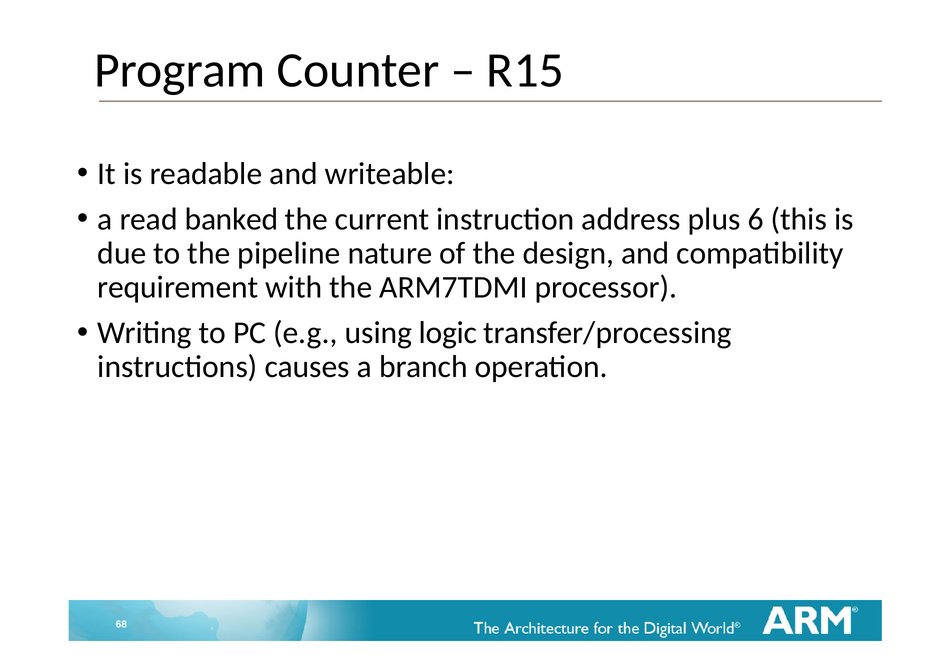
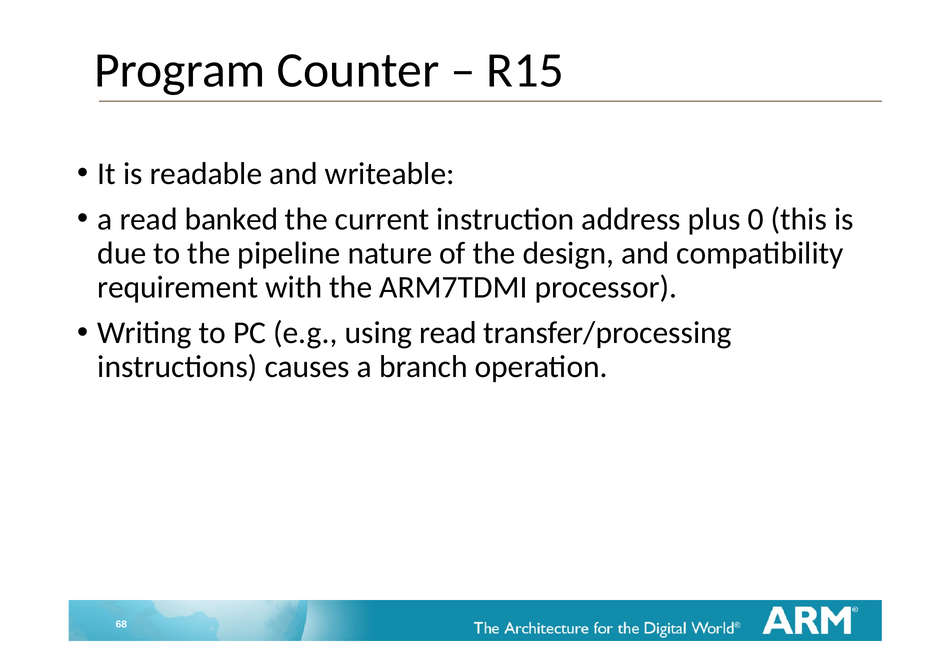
6: 6 -> 0 (756, 219)
using logic: logic -> read (448, 333)
